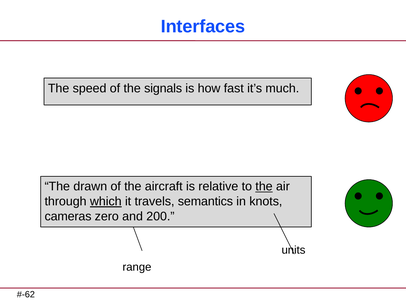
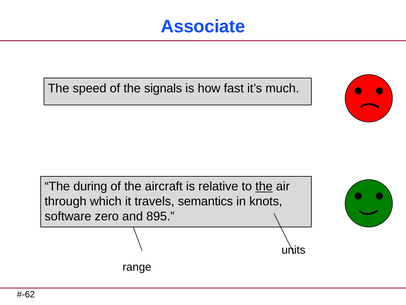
Interfaces: Interfaces -> Associate (203, 27)
drawn: drawn -> during (90, 186)
which underline: present -> none (106, 201)
cameras: cameras -> software (68, 216)
200: 200 -> 895 (160, 216)
